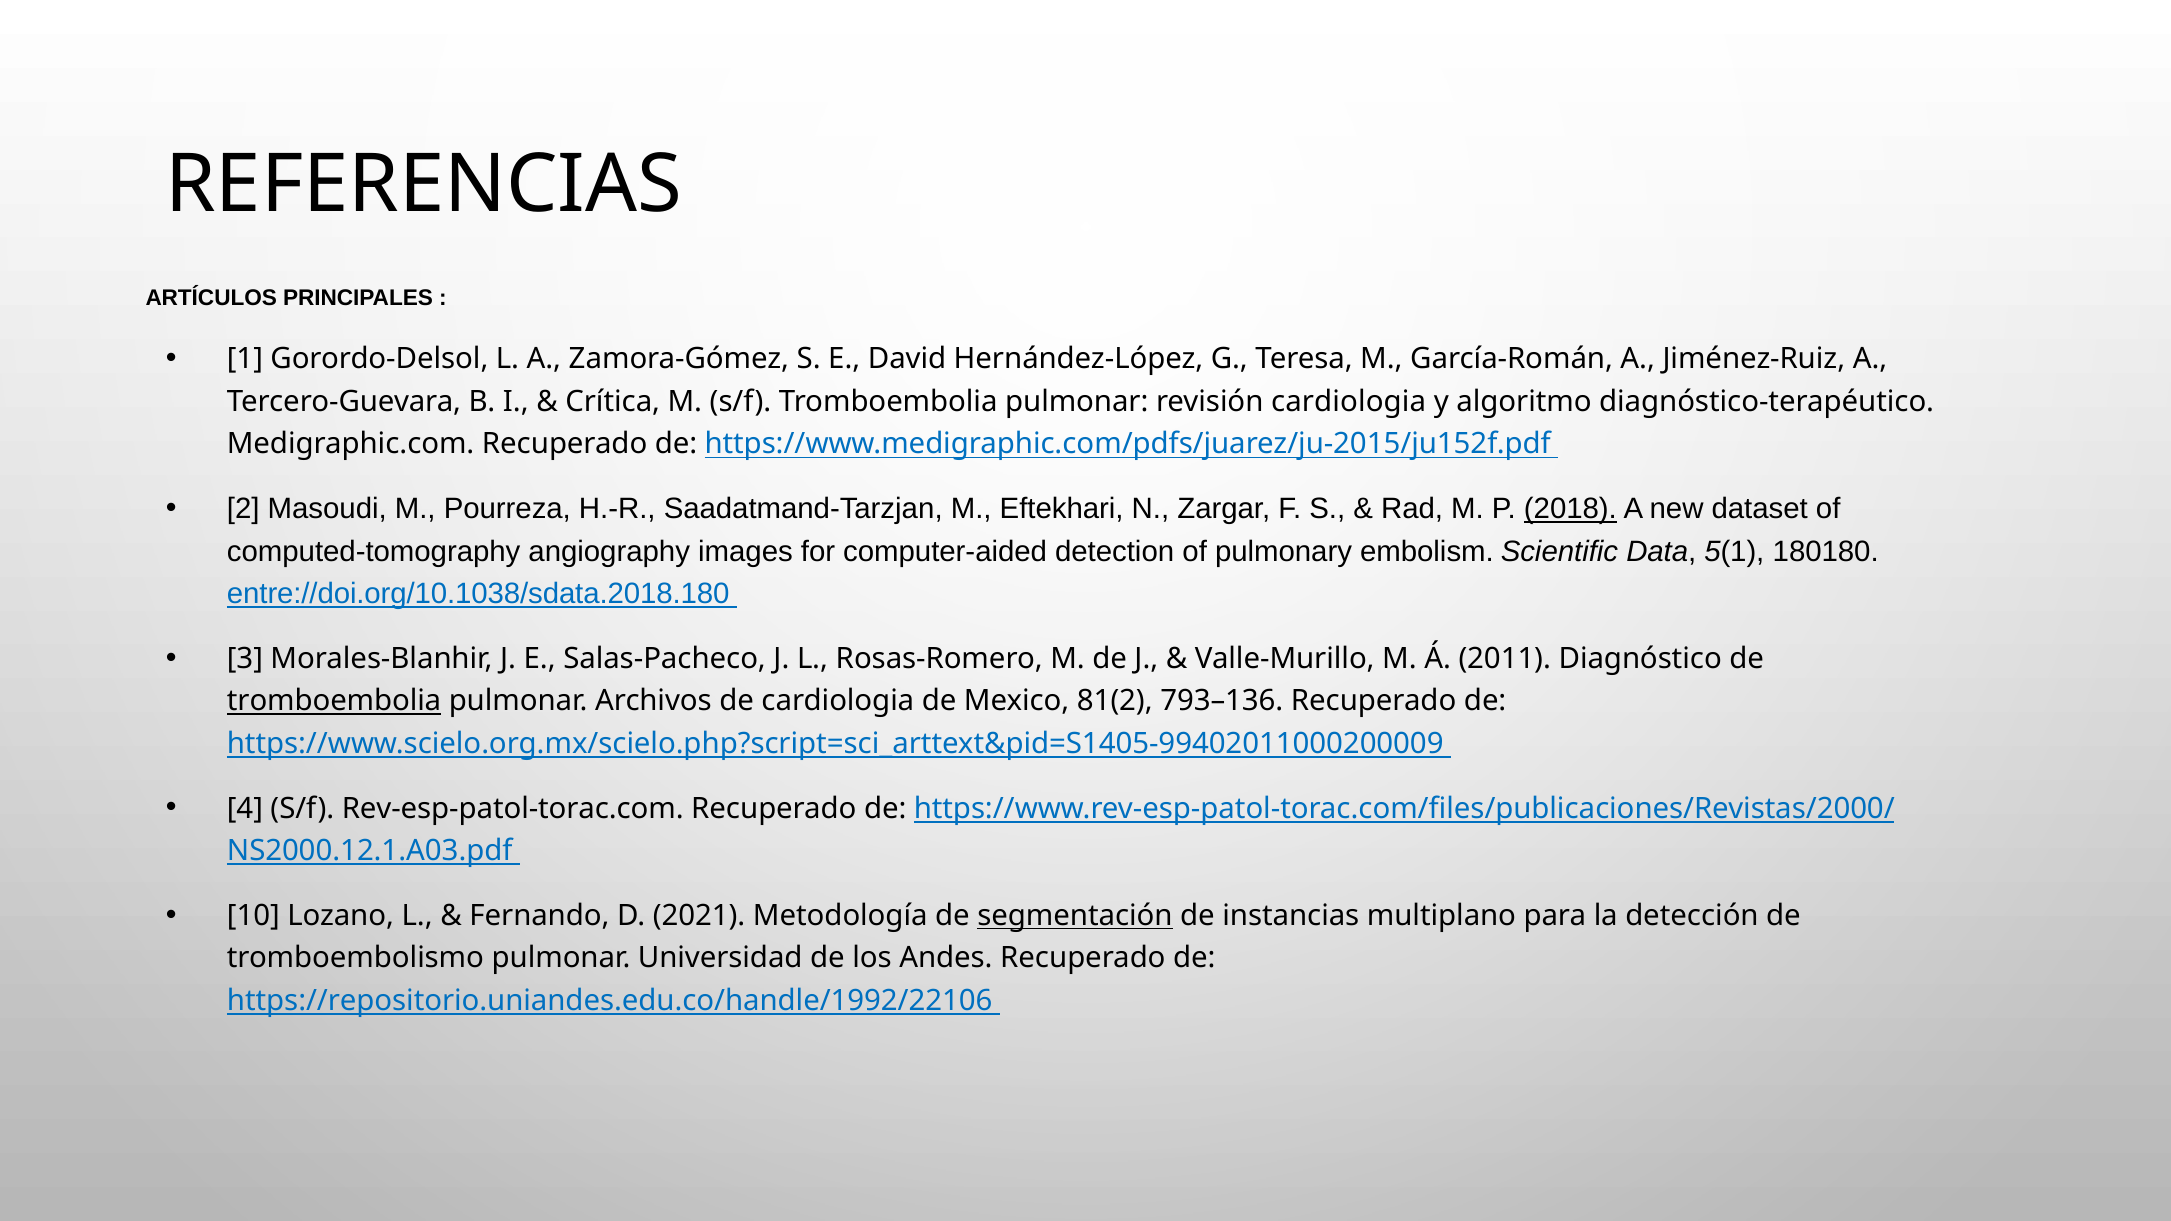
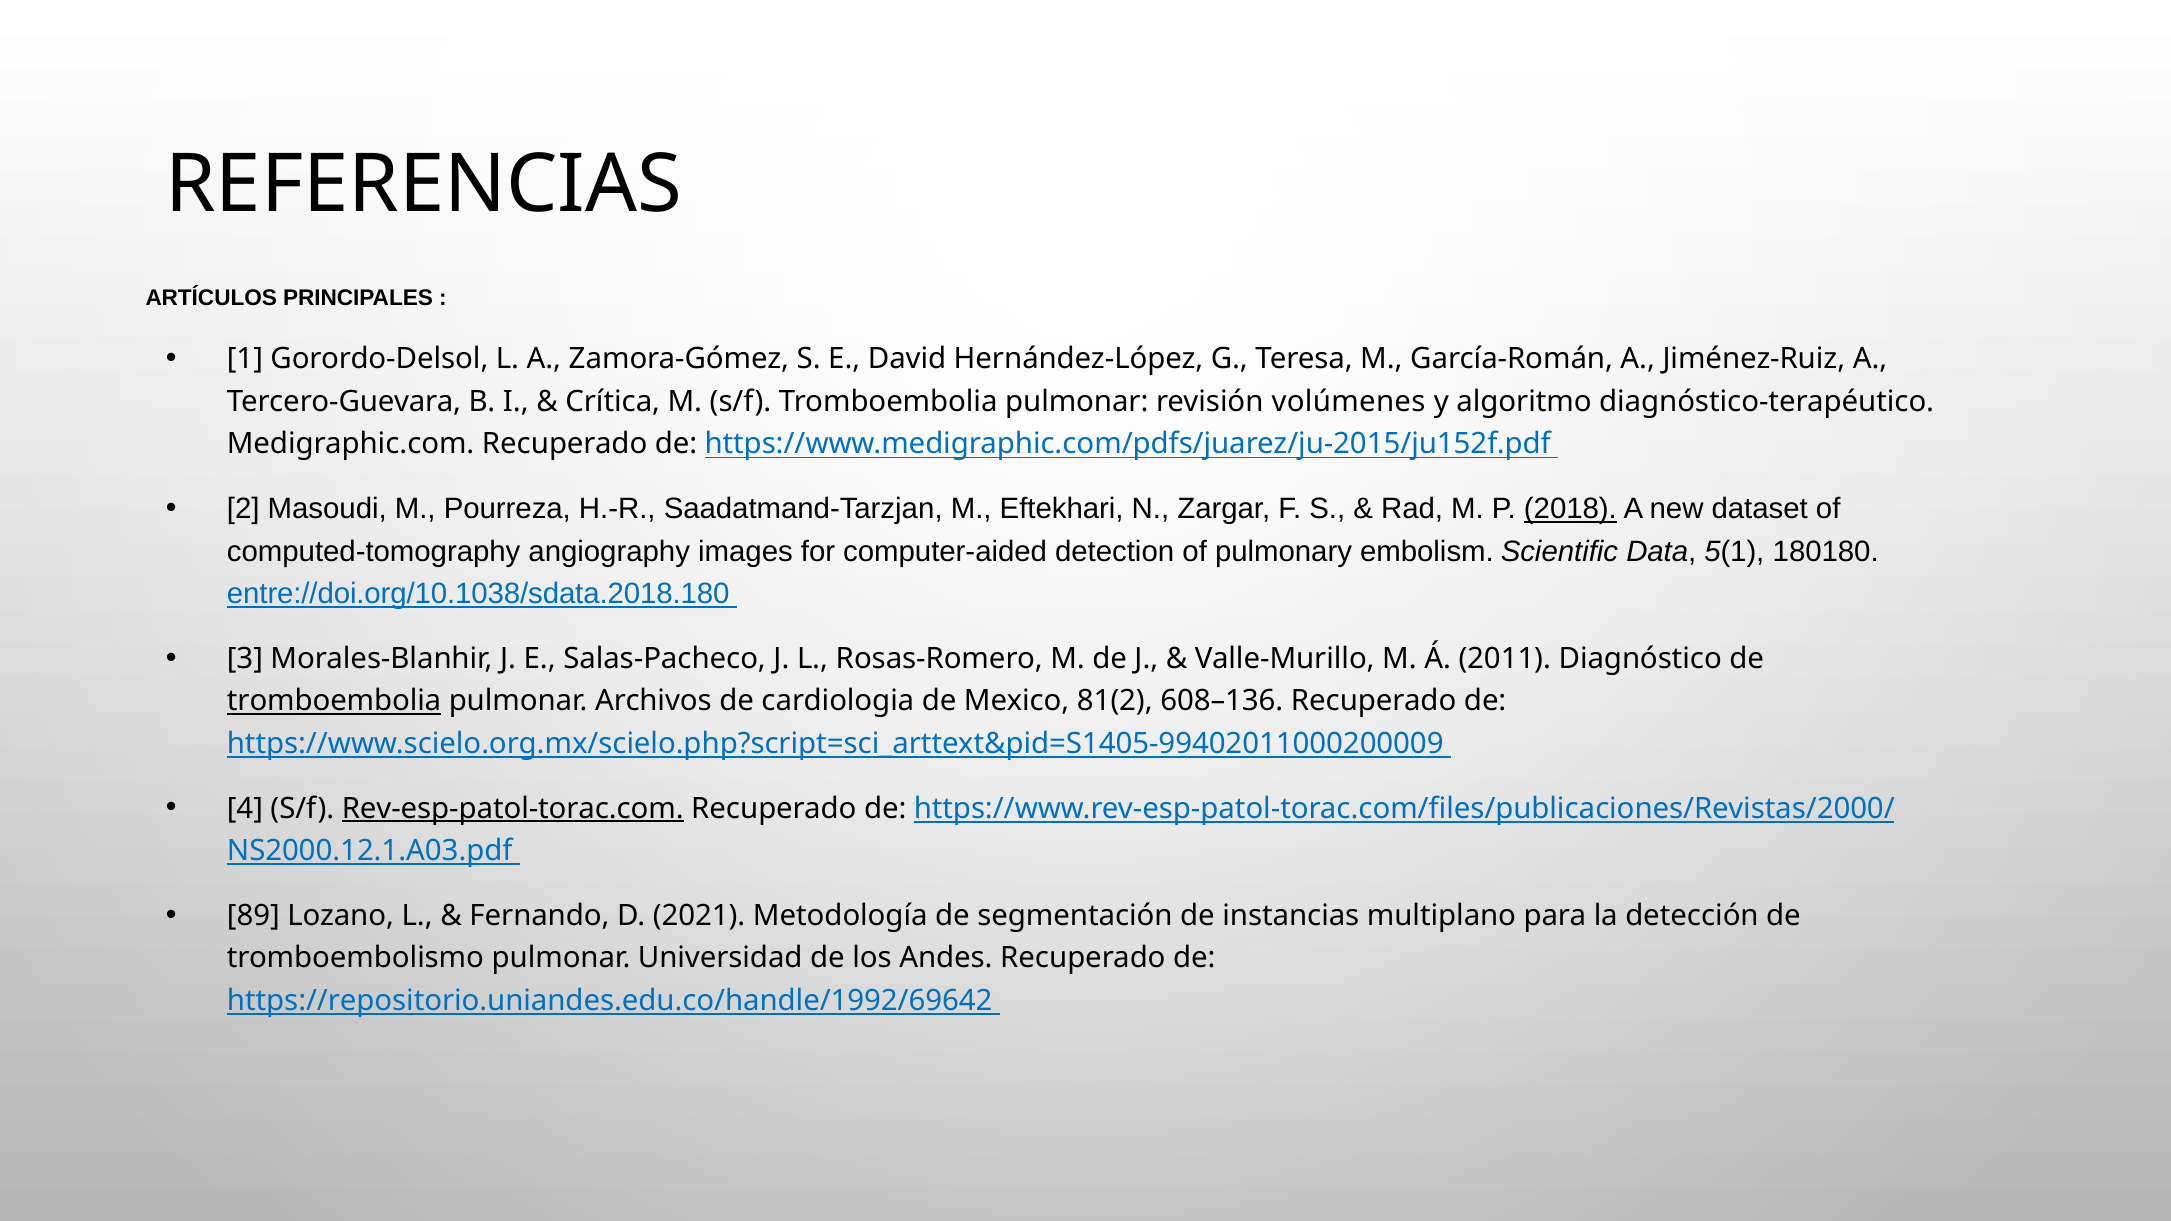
revisión cardiologia: cardiologia -> volúmenes (1349, 402)
793–136: 793–136 -> 608–136 (1222, 701)
Rev-esp-patol-torac.com underline: none -> present (513, 809)
10: 10 -> 89 (253, 916)
segmentación underline: present -> none (1075, 916)
https://repositorio.uniandes.edu.co/handle/1992/22106: https://repositorio.uniandes.edu.co/handle/1992/22106 -> https://repositorio.uniandes.edu.co/handle/1992/69642 (610, 1001)
